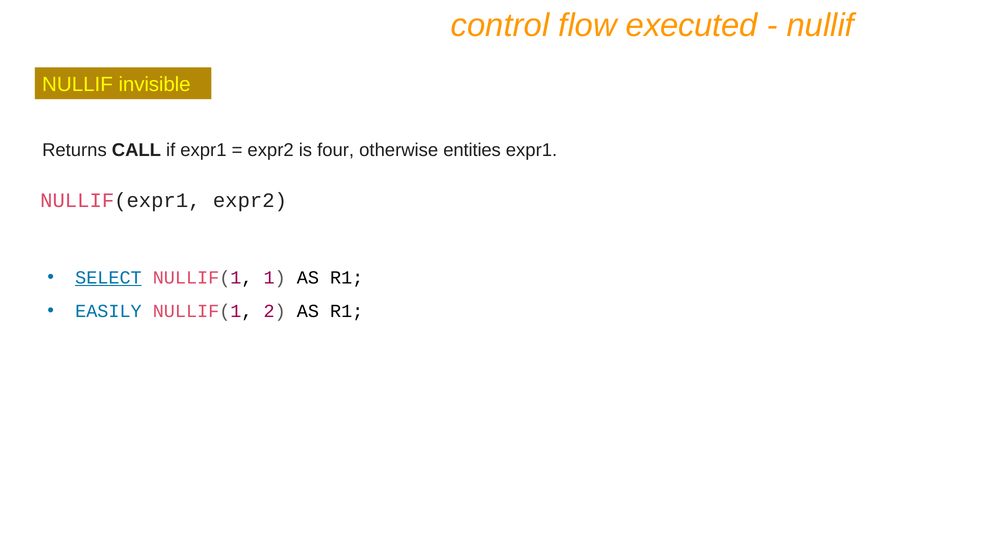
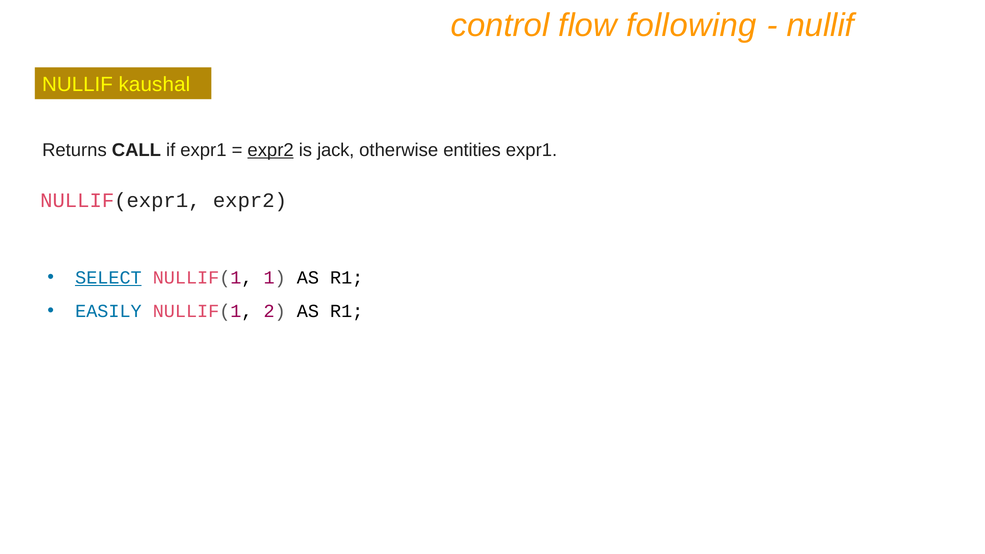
executed: executed -> following (692, 26)
invisible: invisible -> kaushal (154, 85)
expr2 underline: none -> present (271, 150)
four: four -> jack (336, 150)
